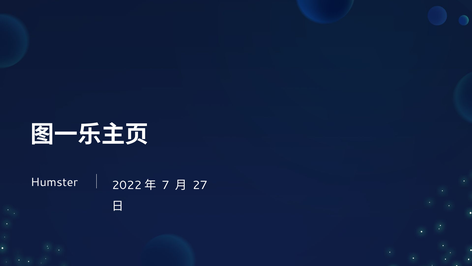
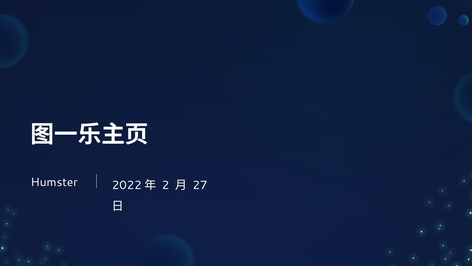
7: 7 -> 2 (166, 185)
